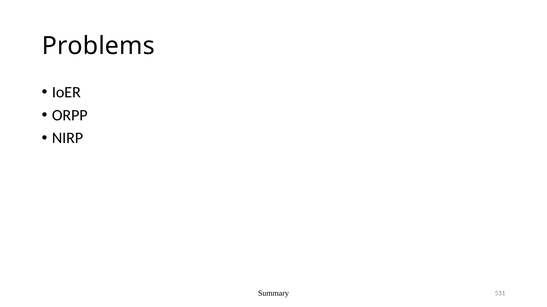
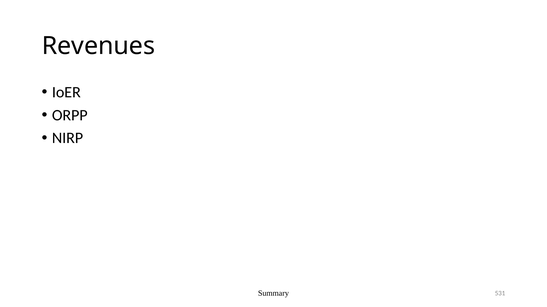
Problems: Problems -> Revenues (98, 46)
